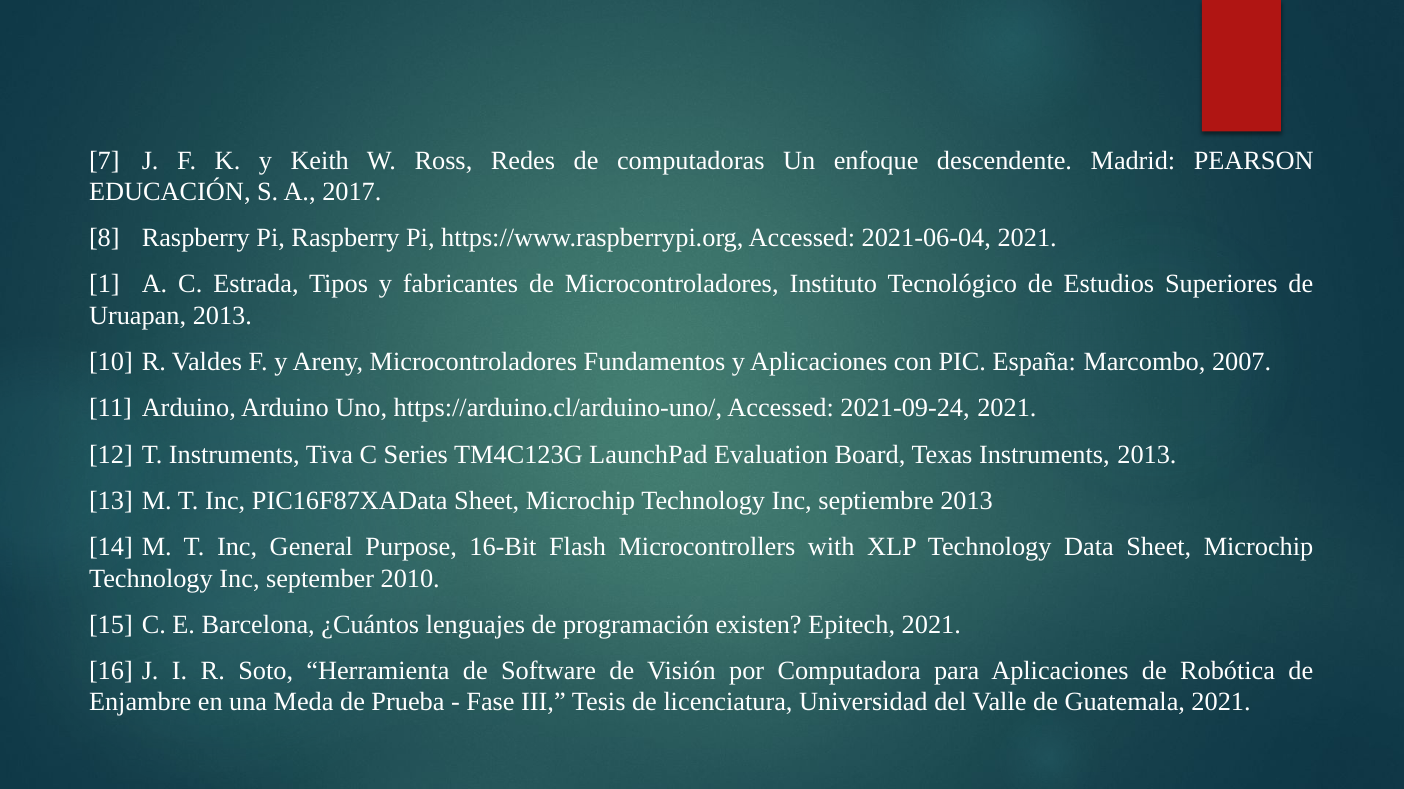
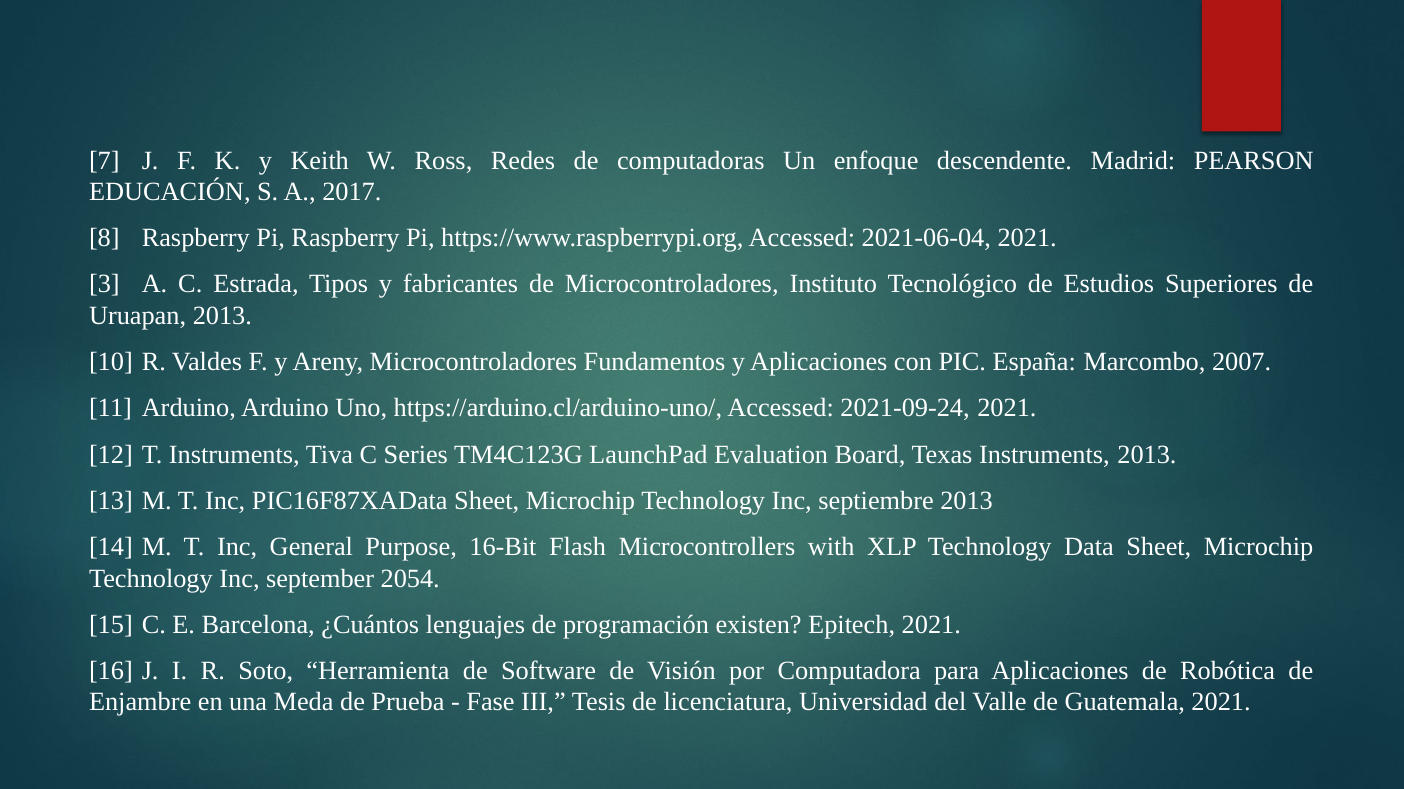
1: 1 -> 3 (104, 285)
2010: 2010 -> 2054 (410, 579)
